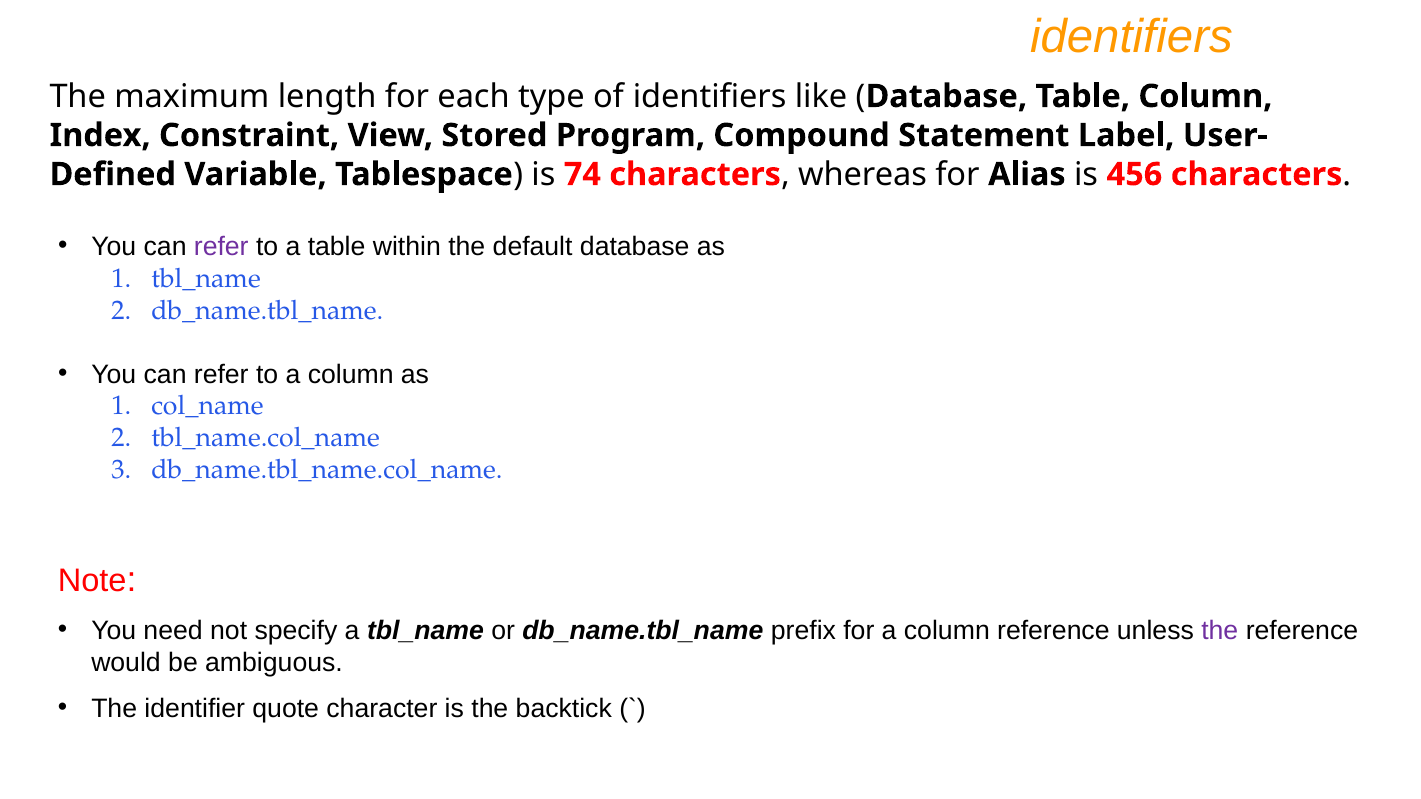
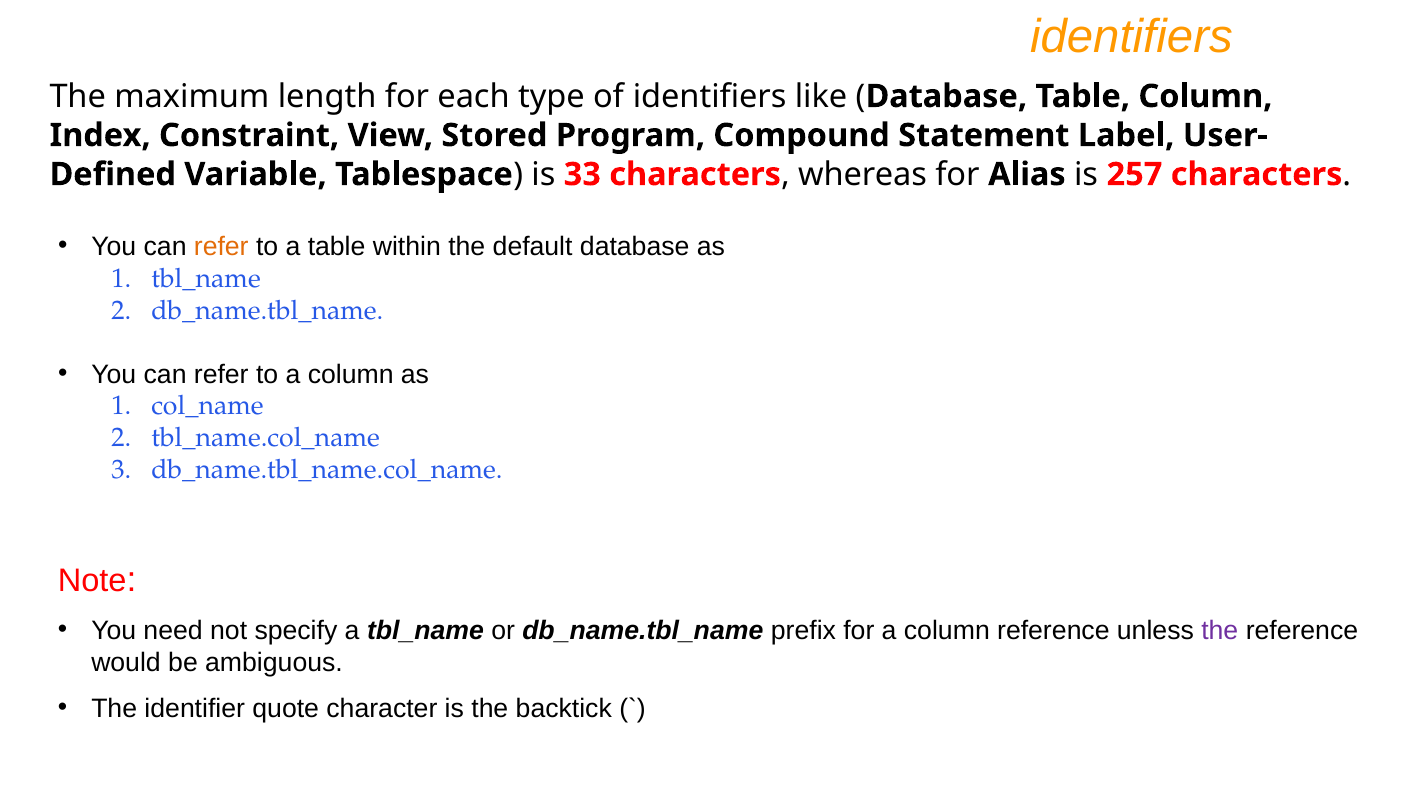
74: 74 -> 33 (582, 175)
456: 456 -> 257 (1134, 175)
refer colour: purple -> orange (221, 246)
